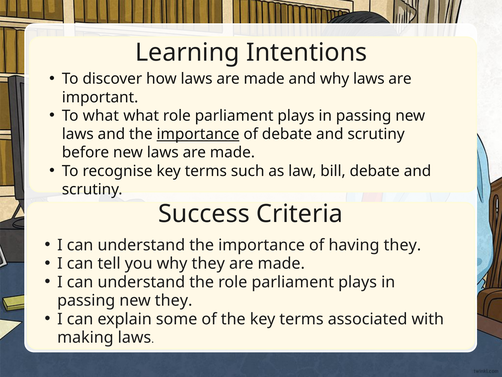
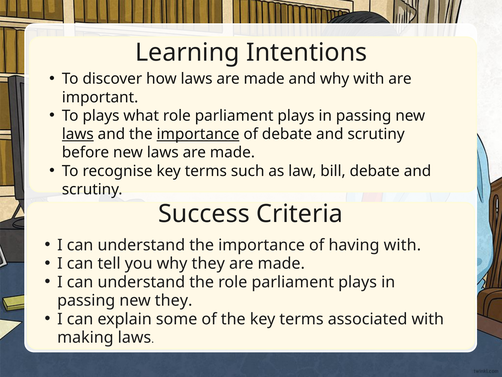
why laws: laws -> with (369, 79)
To what: what -> plays (101, 116)
laws underline: none -> present (78, 134)
having they: they -> with (402, 245)
